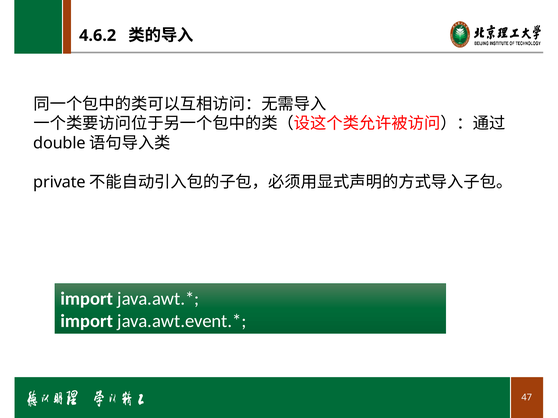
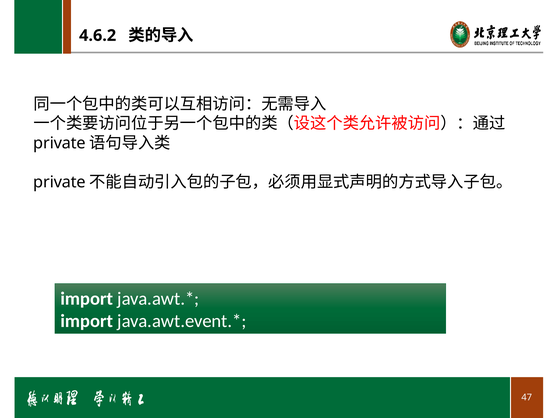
double: double -> private (59, 143)
